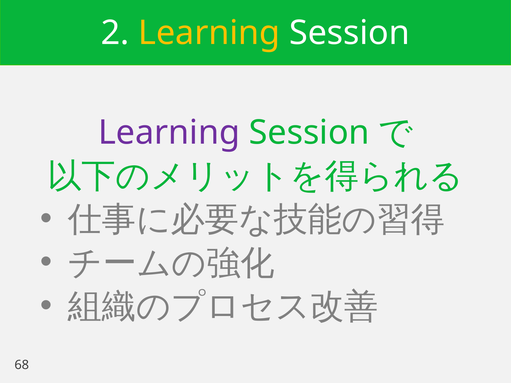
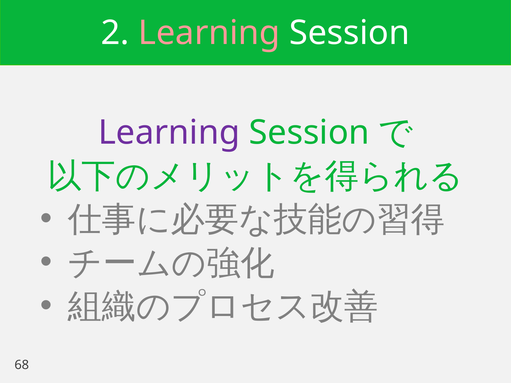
Learning colour: yellow -> pink (209, 33)
